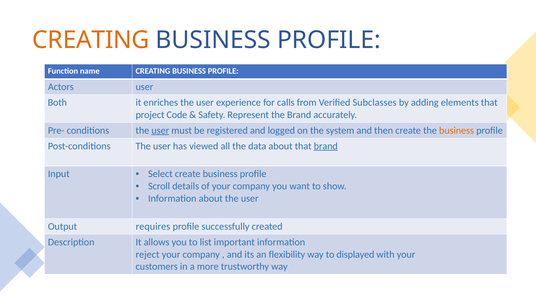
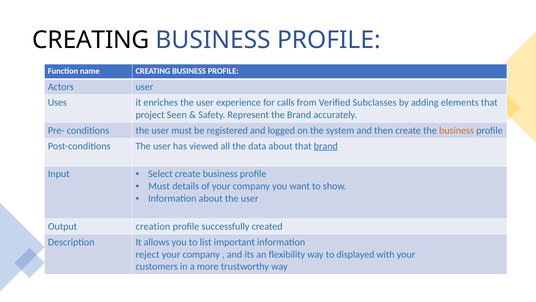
CREATING colour: orange -> black (91, 40)
Both: Both -> Uses (57, 102)
Code: Code -> Seen (177, 115)
user underline: present -> none (160, 130)
Scroll: Scroll -> Must (159, 186)
requires: requires -> creation (153, 226)
